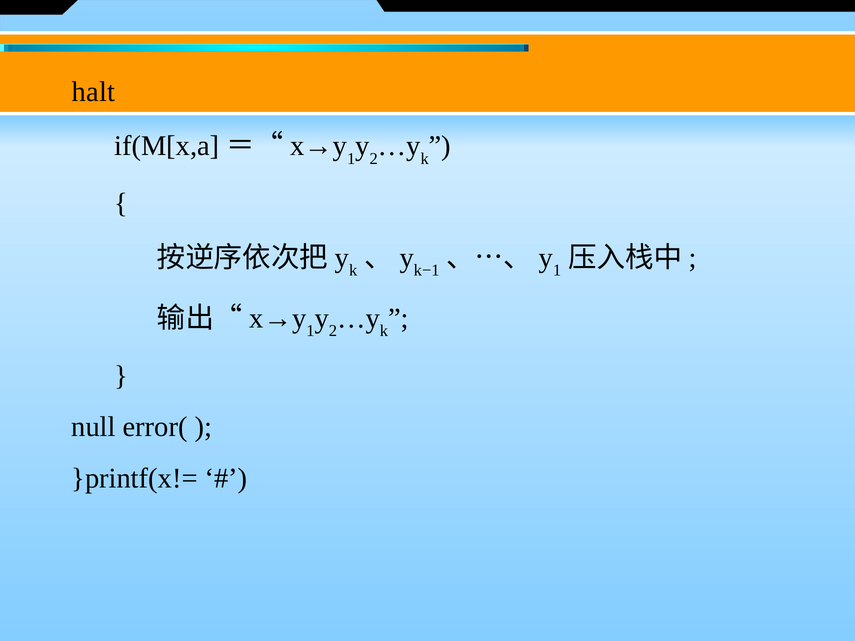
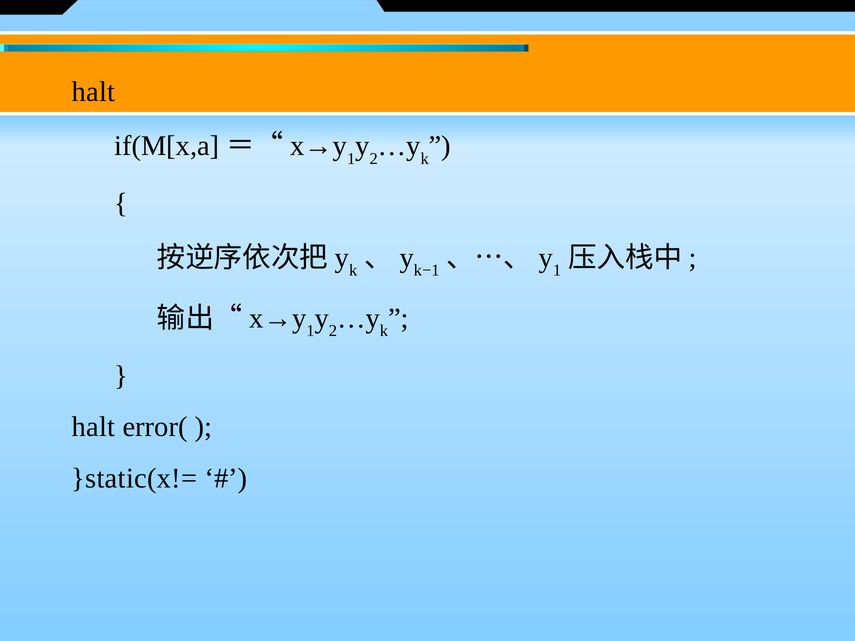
null: null -> halt (93, 427)
}printf(x!=: }printf(x!= -> }static(x!= (134, 479)
